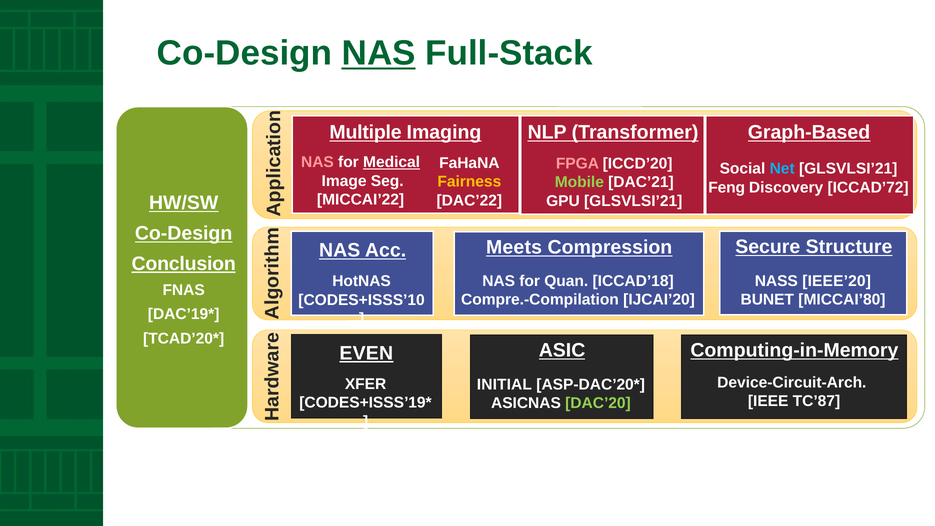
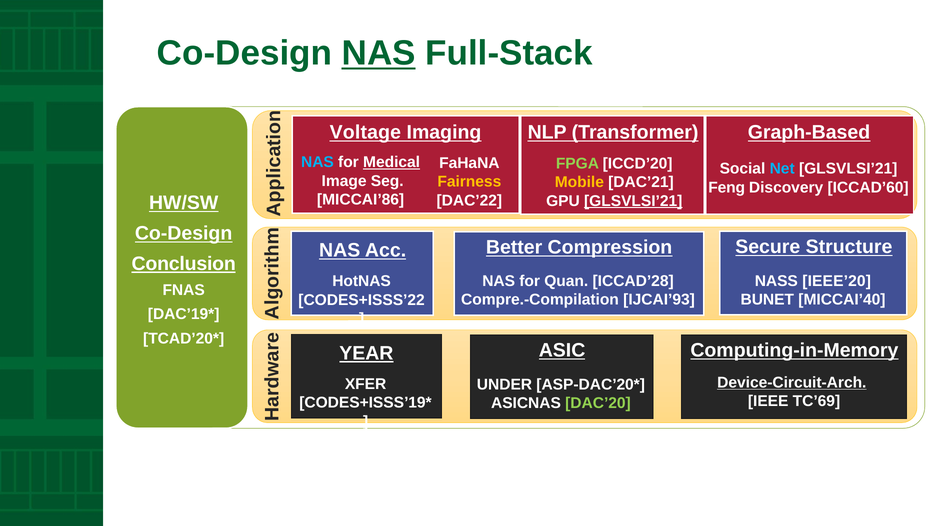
Multiple: Multiple -> Voltage (365, 132)
NAS colour: pink -> light blue (317, 162)
FPGA colour: pink -> light green (577, 163)
Mobile colour: light green -> yellow (579, 182)
ICCAD’72: ICCAD’72 -> ICCAD’60 (868, 187)
MICCAI’22: MICCAI’22 -> MICCAI’86 (361, 200)
GLSVLSI’21 underline: none -> present (633, 201)
Meets: Meets -> Better (514, 247)
ICCAD’18: ICCAD’18 -> ICCAD’28 (633, 281)
IJCAI’20: IJCAI’20 -> IJCAI’93 (659, 300)
MICCAI’80: MICCAI’80 -> MICCAI’40 (842, 300)
CODES+ISSS’10: CODES+ISSS’10 -> CODES+ISSS’22 (362, 300)
EVEN: EVEN -> YEAR (366, 353)
Device-Circuit-Arch underline: none -> present (792, 383)
INITIAL: INITIAL -> UNDER (504, 385)
TC’87: TC’87 -> TC’69 (816, 401)
